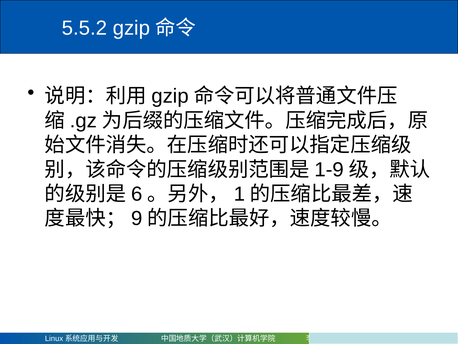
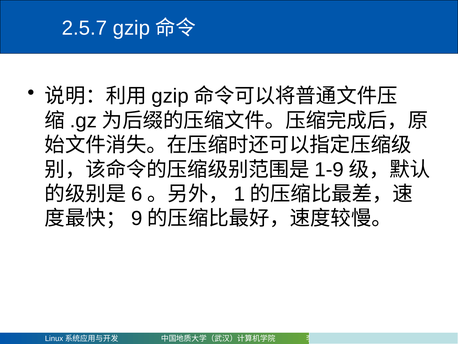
5.5.2: 5.5.2 -> 2.5.7 (84, 28)
